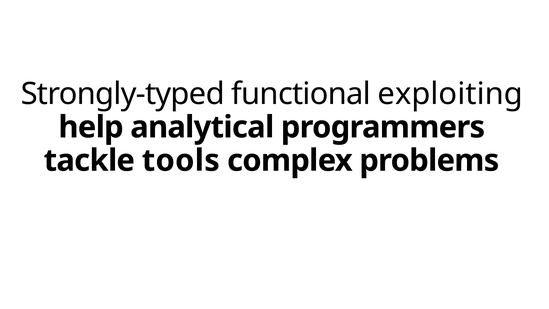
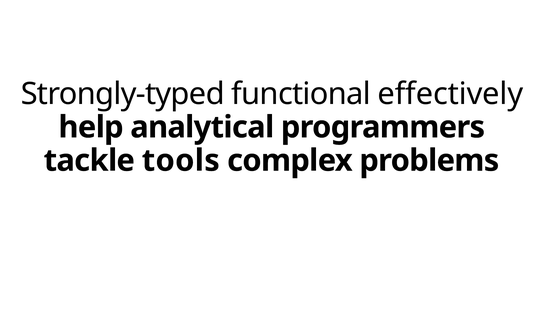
exploiting: exploiting -> effectively (450, 94)
